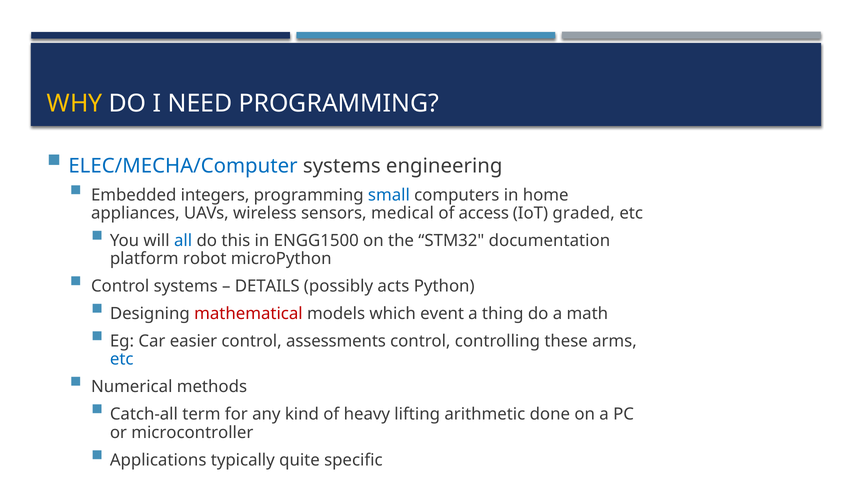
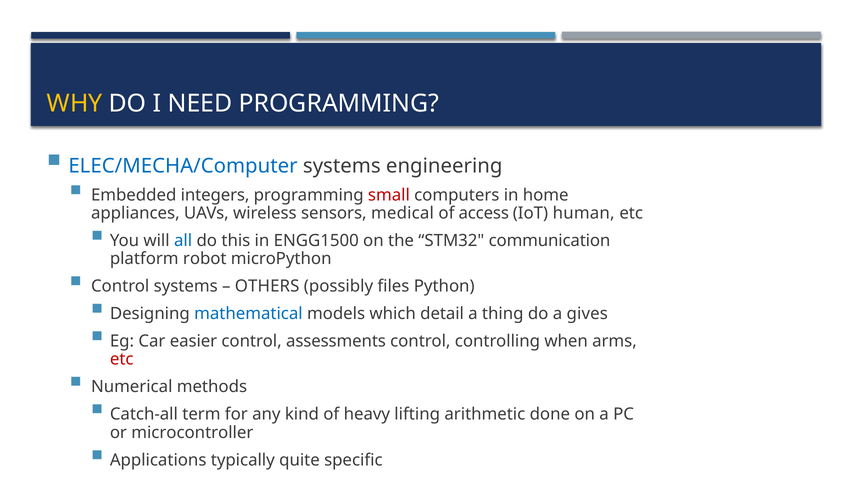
small colour: blue -> red (389, 195)
graded: graded -> human (584, 213)
documentation: documentation -> communication (550, 241)
DETAILS: DETAILS -> OTHERS (267, 286)
acts: acts -> files (393, 286)
mathematical colour: red -> blue (248, 314)
event: event -> detail (442, 314)
math: math -> gives (587, 314)
these: these -> when (566, 341)
etc colour: blue -> red (122, 360)
